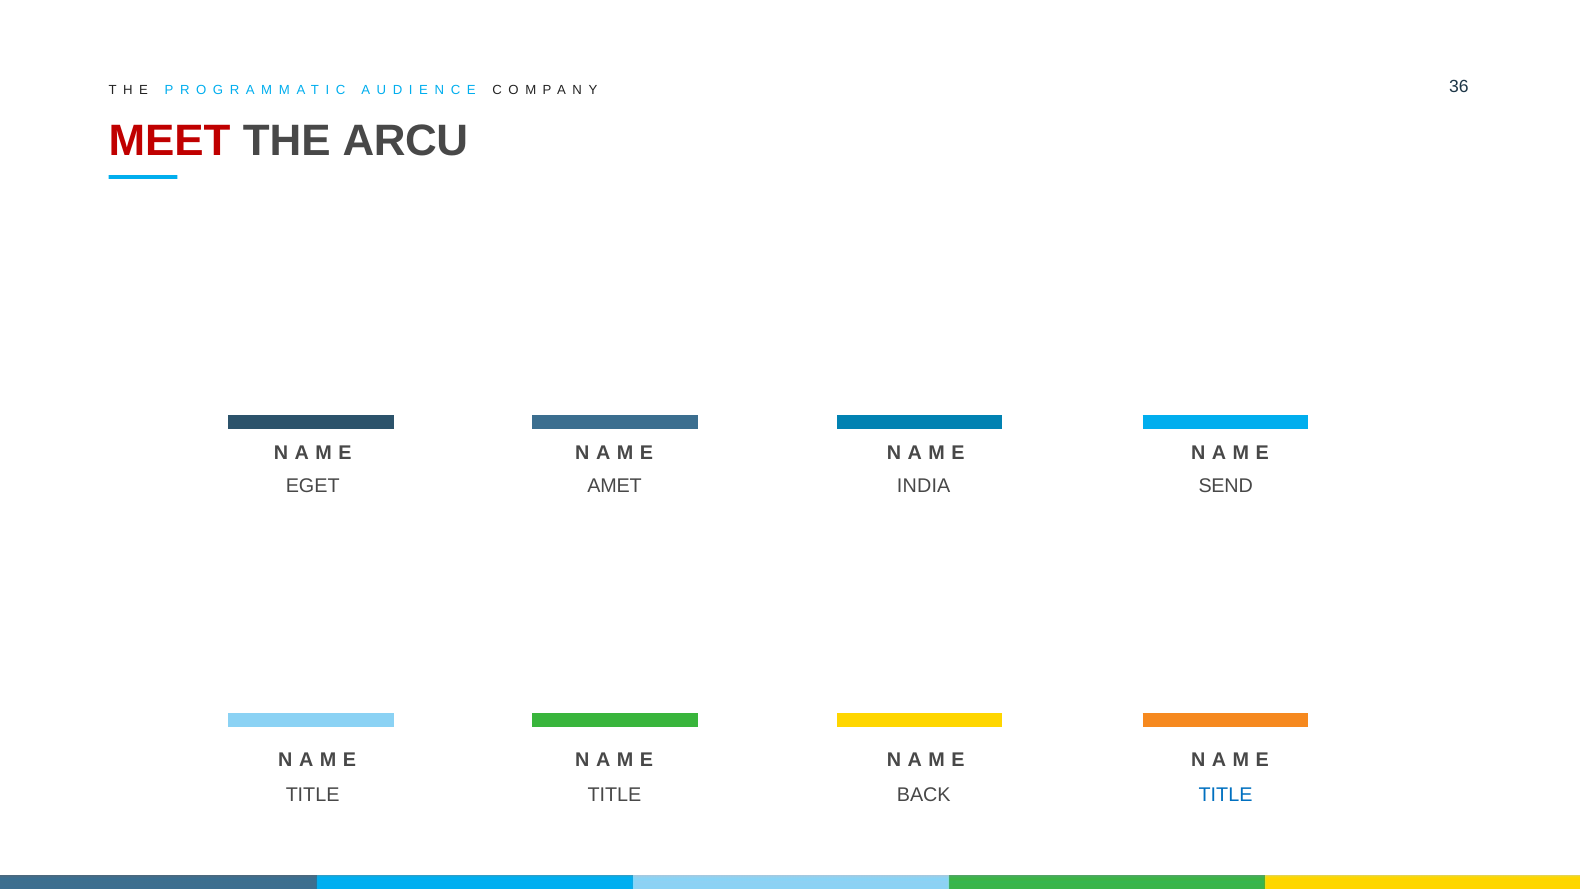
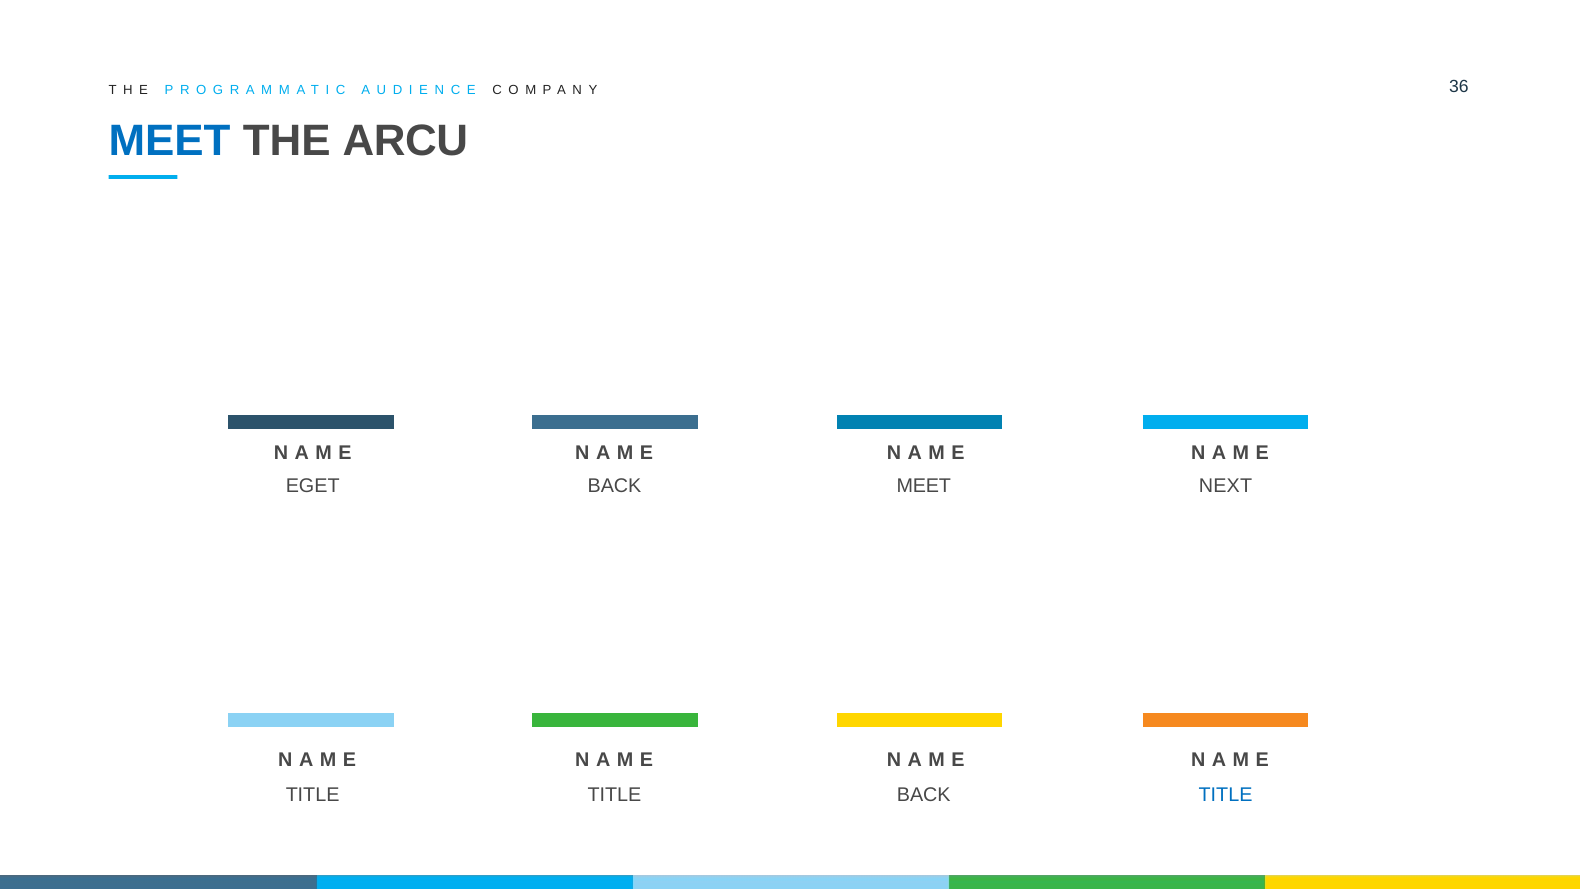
MEET colour: red -> blue (170, 141)
AMET: AMET -> BACK (615, 486)
INDIA: INDIA -> MEET (924, 486)
SEND: SEND -> NEXT (1225, 486)
